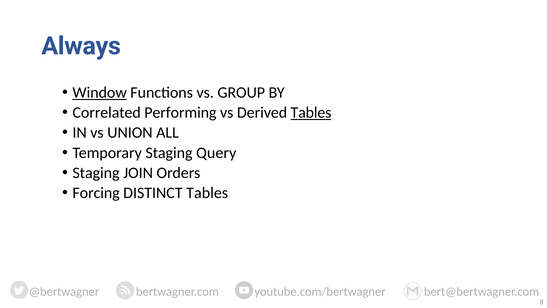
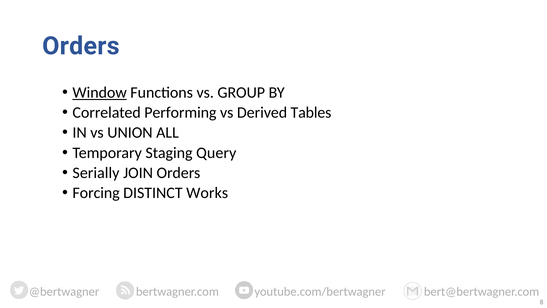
Always: Always -> Orders (81, 46)
Tables underline: present -> none (311, 112)
Staging: Staging -> Serially (96, 173)
DISTINCT Tables: Tables -> Works (207, 193)
